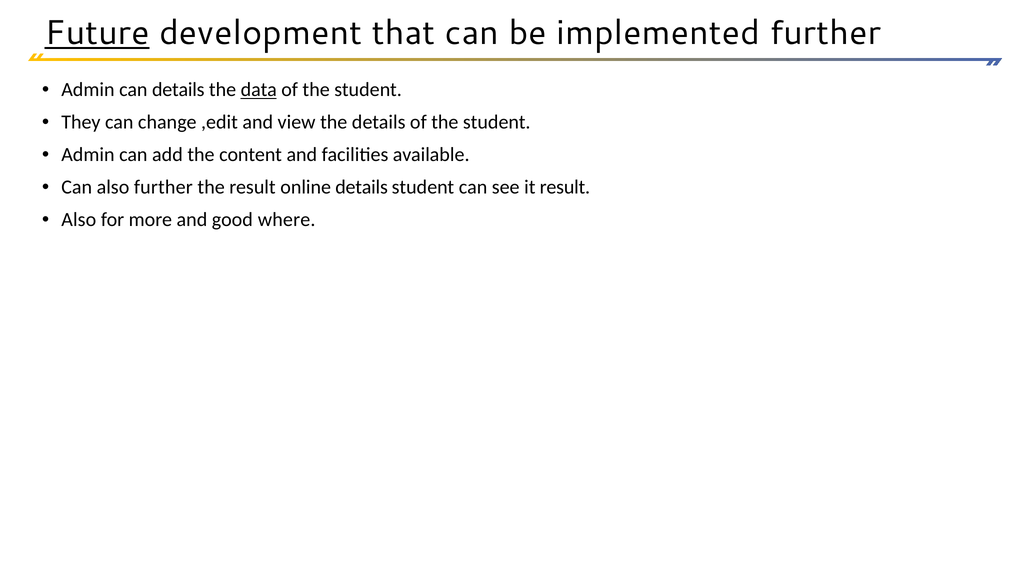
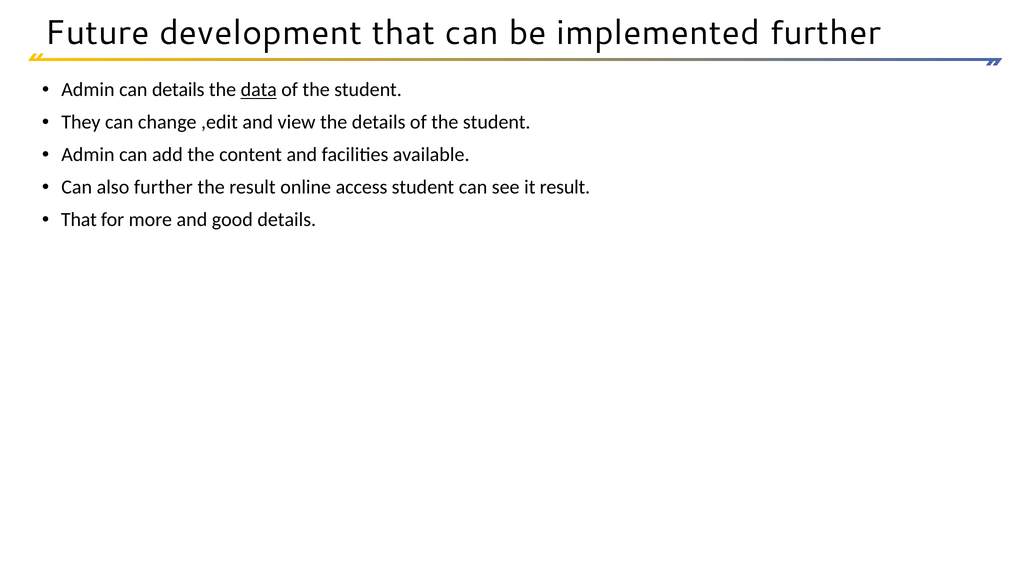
Future underline: present -> none (97, 33)
online details: details -> access (361, 187)
Also: Also -> That (79, 219)
good where: where -> details (287, 219)
